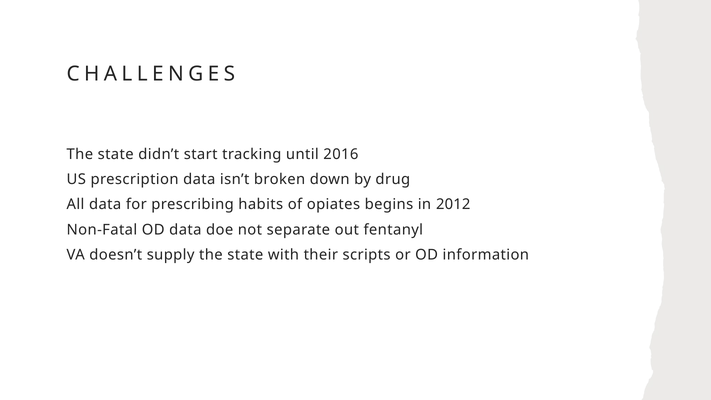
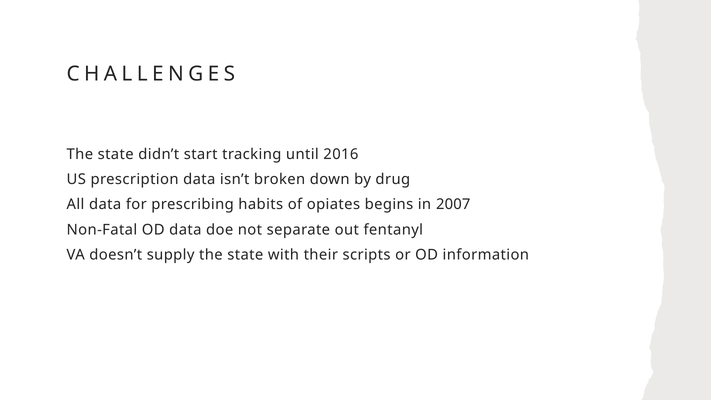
2012: 2012 -> 2007 (453, 205)
